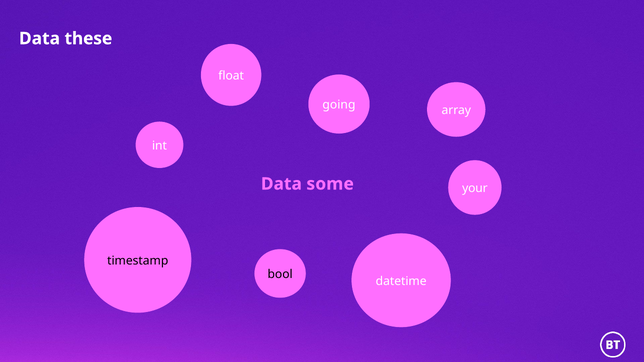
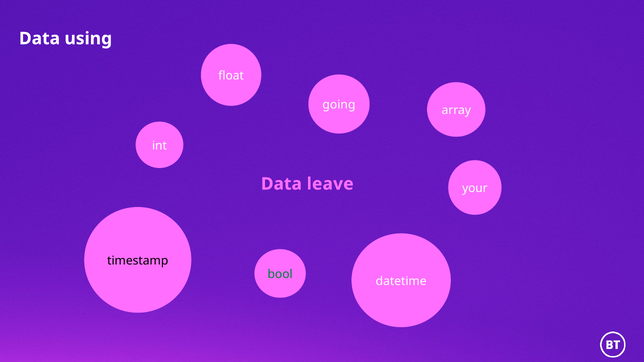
these: these -> using (88, 39)
some: some -> leave (330, 184)
bool colour: black -> green (280, 274)
